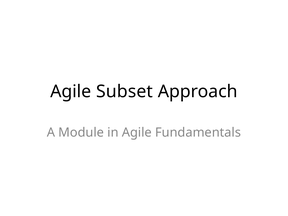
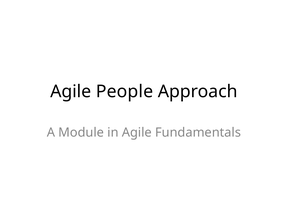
Subset: Subset -> People (124, 91)
